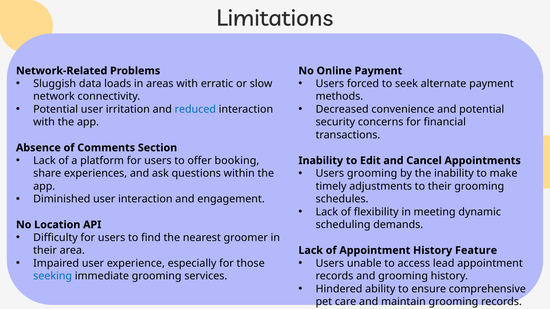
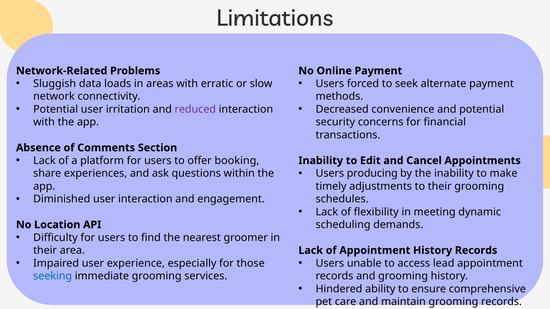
reduced colour: blue -> purple (195, 109)
Users grooming: grooming -> producing (372, 174)
History Feature: Feature -> Records (476, 251)
